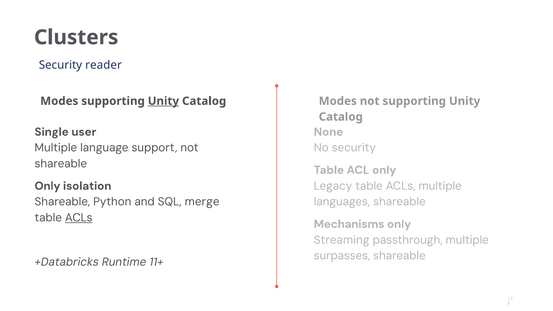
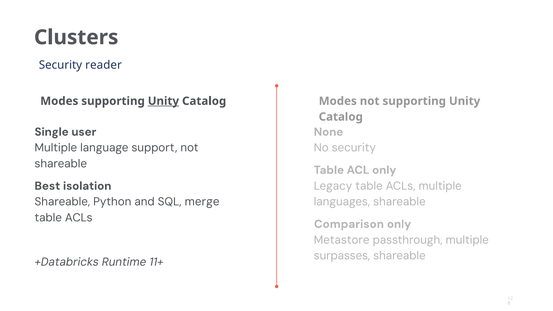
Only: Only -> Best (47, 186)
ACLs underline: present -> none (79, 218)
Mechanisms: Mechanisms -> Comparison (349, 224)
Streaming: Streaming -> Metastore (342, 240)
